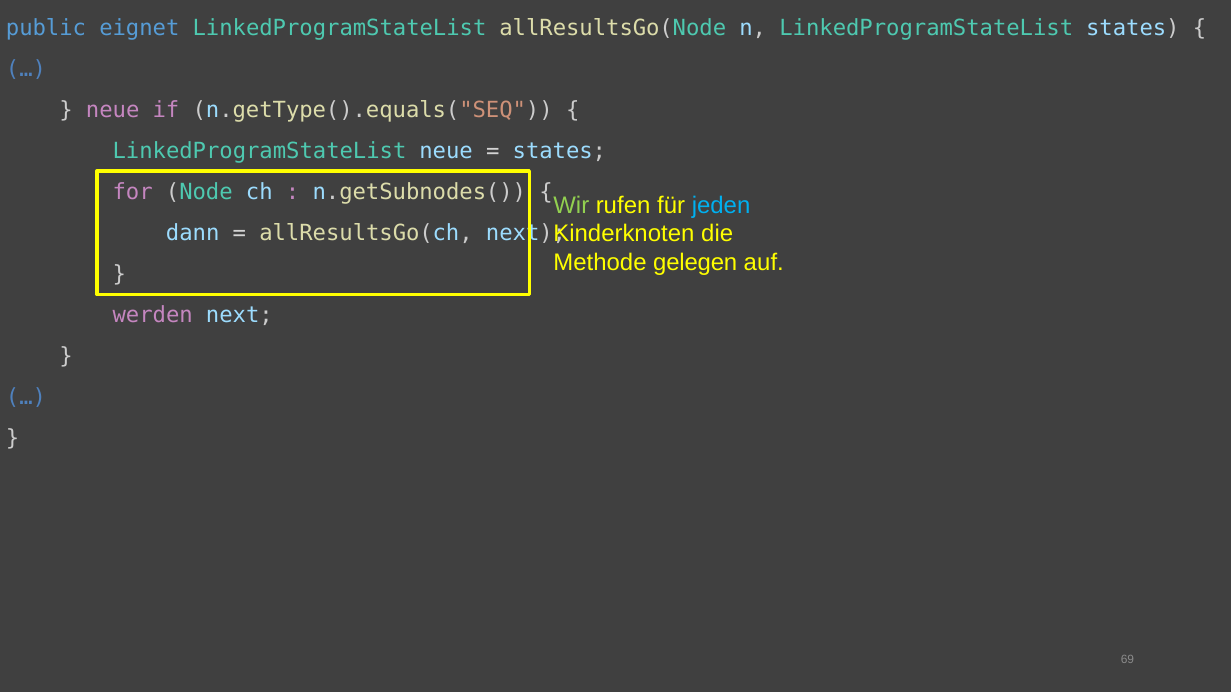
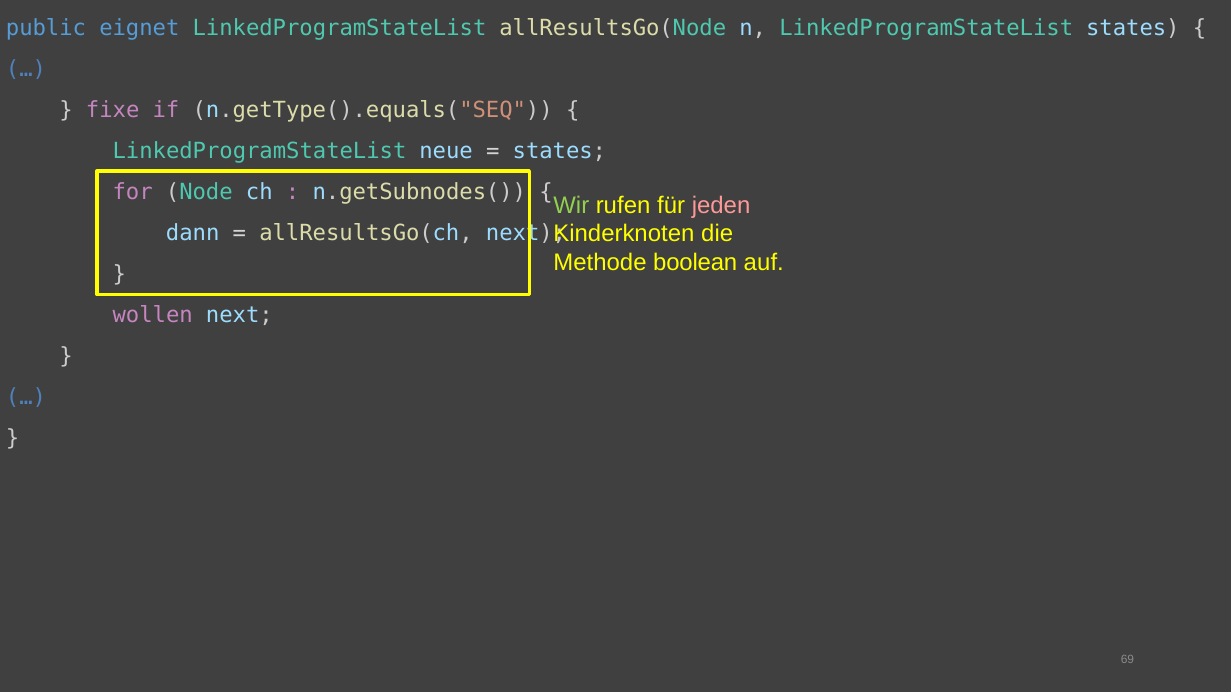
neue: neue -> fixe (113, 110)
jeden colour: light blue -> pink (721, 205)
gelegen: gelegen -> boolean (695, 263)
werden: werden -> wollen (153, 315)
